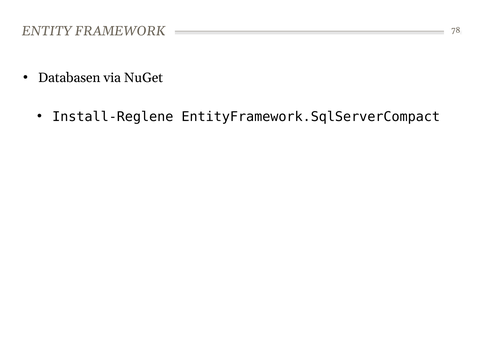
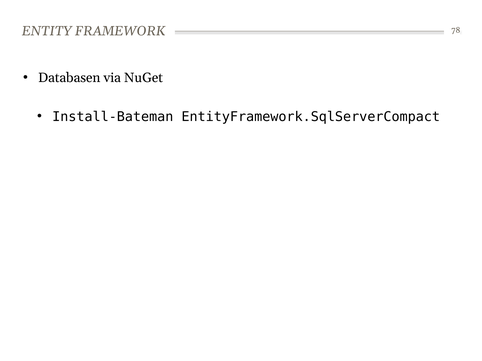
Install-Reglene: Install-Reglene -> Install-Bateman (113, 117)
